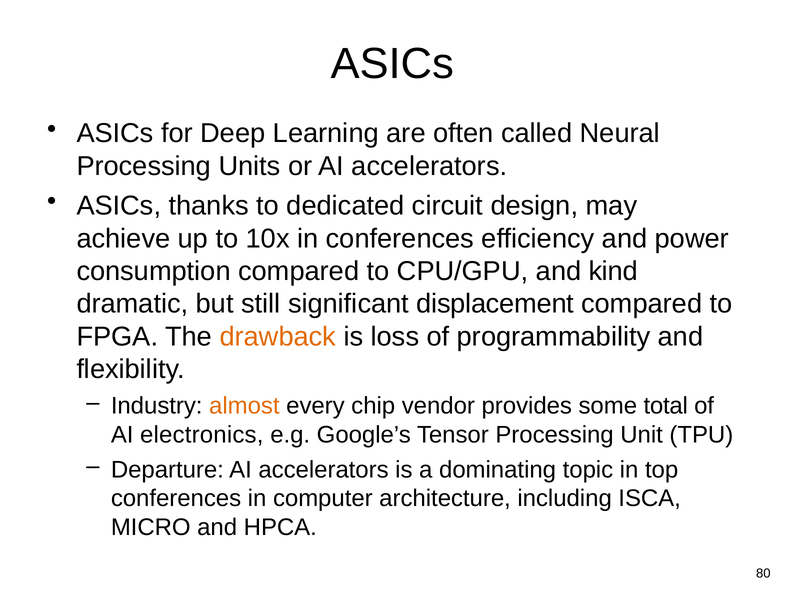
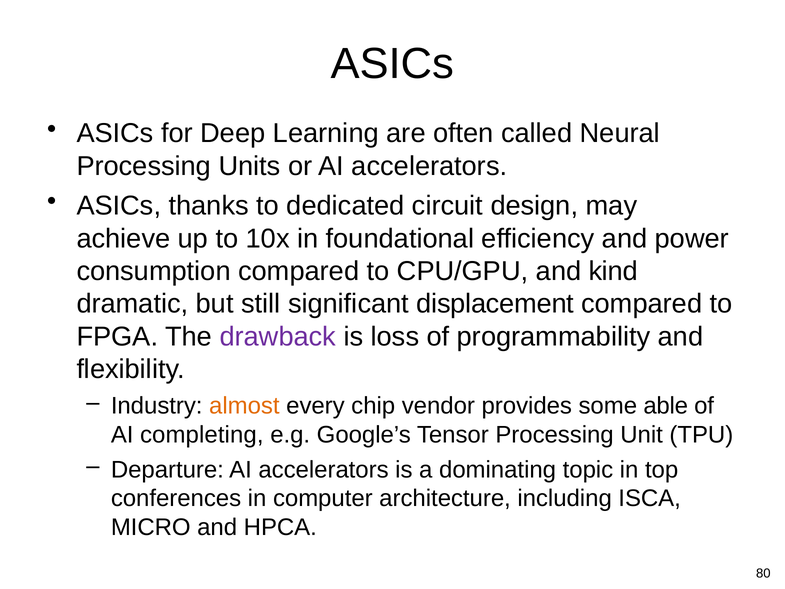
in conferences: conferences -> foundational (400, 238)
drawback colour: orange -> purple (278, 337)
total: total -> able (666, 406)
electronics: electronics -> completing (202, 435)
